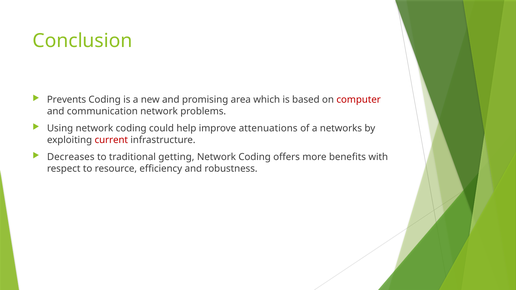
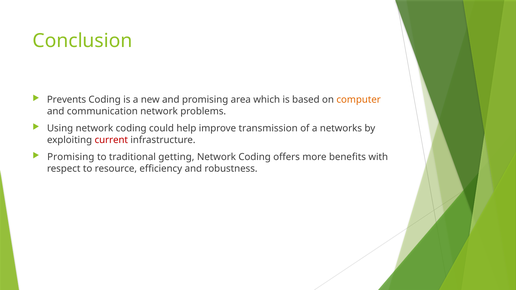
computer colour: red -> orange (359, 100)
attenuations: attenuations -> transmission (268, 128)
Decreases: Decreases -> Promising (71, 157)
